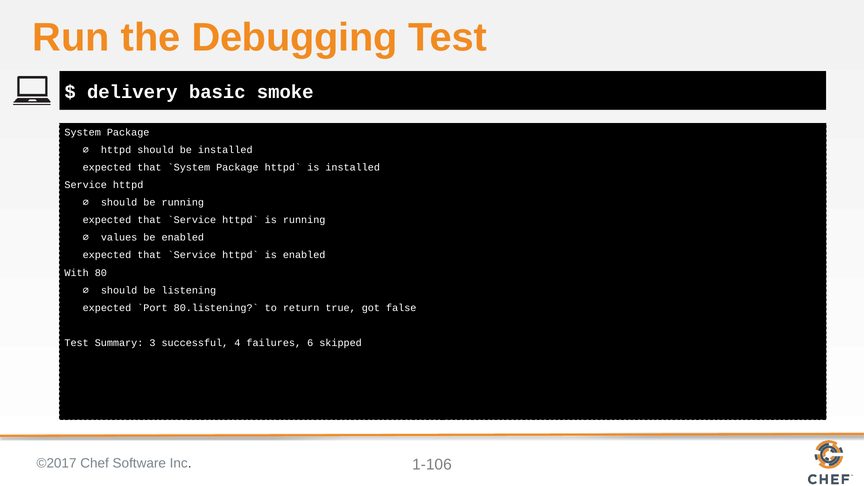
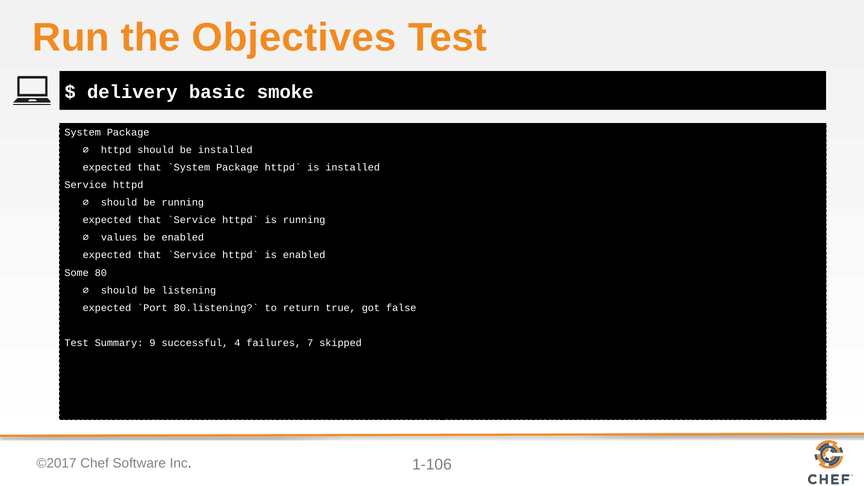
Debugging: Debugging -> Objectives (294, 37)
With: With -> Some (77, 273)
3: 3 -> 9 (152, 343)
6: 6 -> 7 (310, 343)
